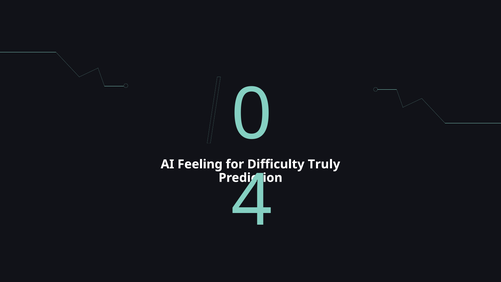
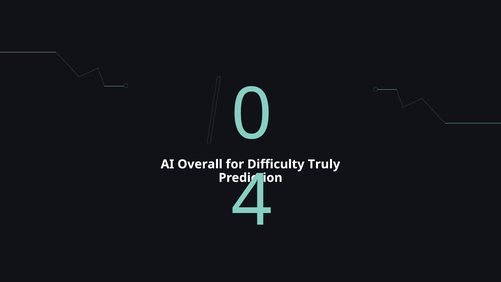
Feeling: Feeling -> Overall (200, 164)
